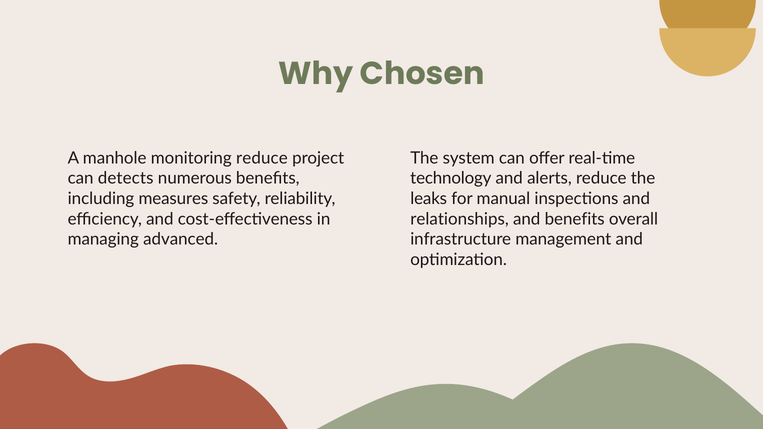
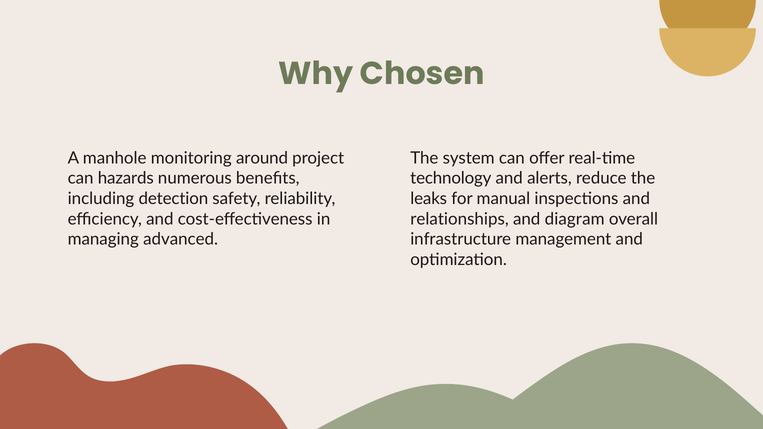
monitoring reduce: reduce -> around (262, 158)
detects: detects -> hazards (126, 178)
measures: measures -> detection (173, 199)
and benefits: benefits -> diagram (575, 219)
